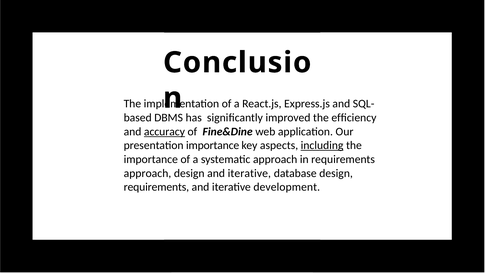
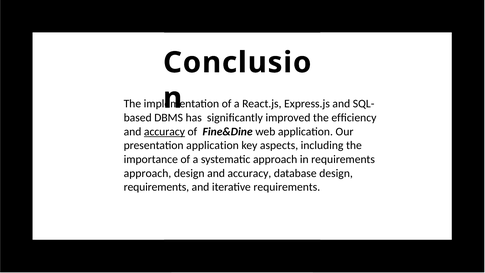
presentation importance: importance -> application (213, 145)
including underline: present -> none (322, 145)
design and iterative: iterative -> accuracy (249, 173)
iterative development: development -> requirements (287, 187)
